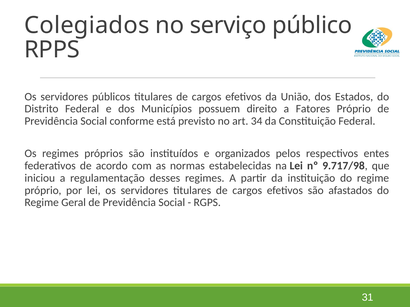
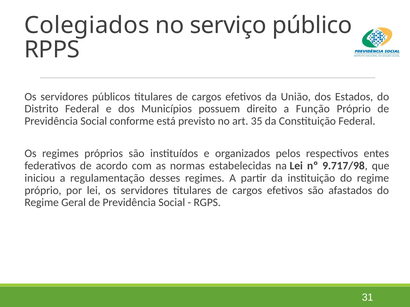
Fatores: Fatores -> Função (313, 109)
34: 34 -> 35 (257, 121)
